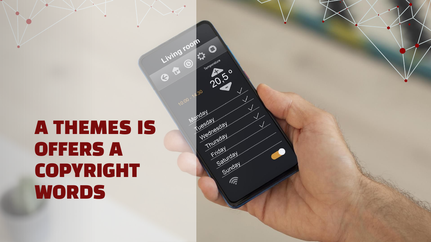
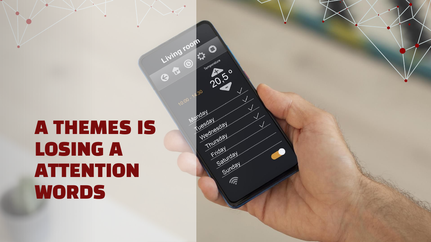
OFFERS: OFFERS -> LOSING (69, 150)
COPYRIGHT: COPYRIGHT -> ATTENTION (87, 172)
